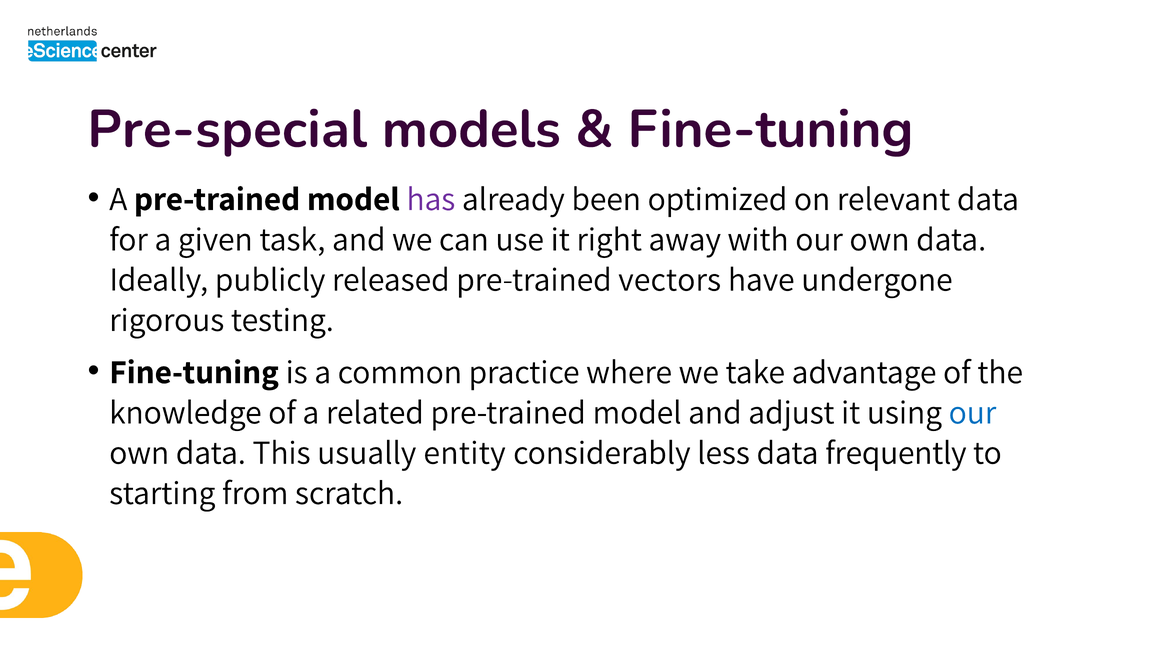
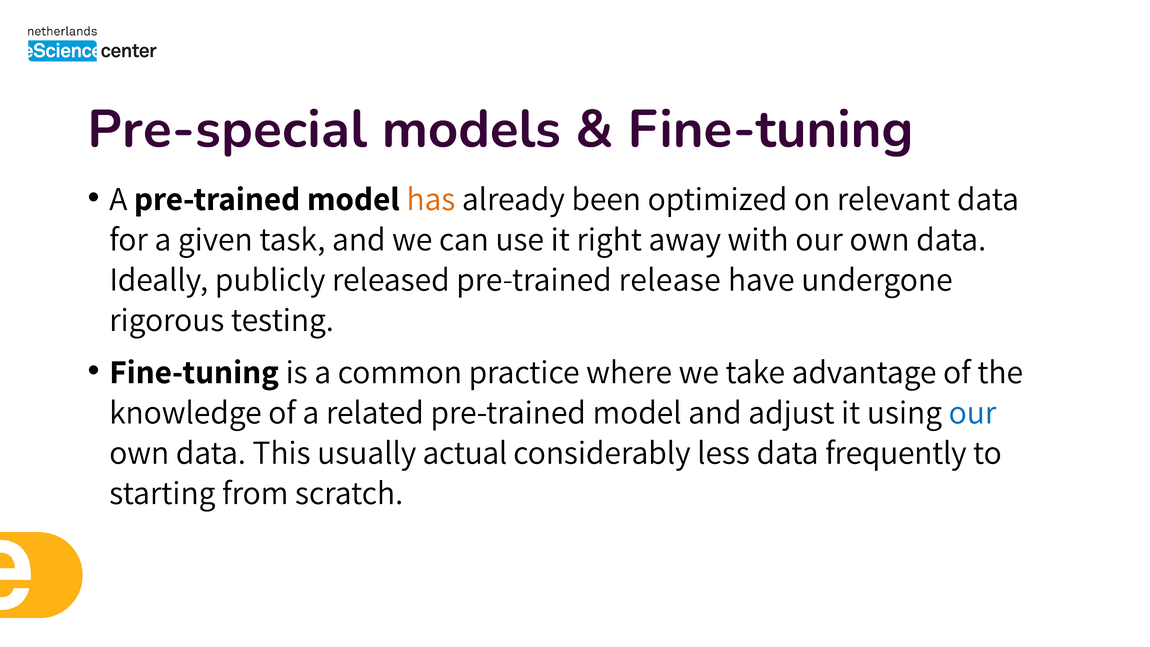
has colour: purple -> orange (431, 199)
vectors: vectors -> release (670, 280)
entity: entity -> actual (465, 453)
